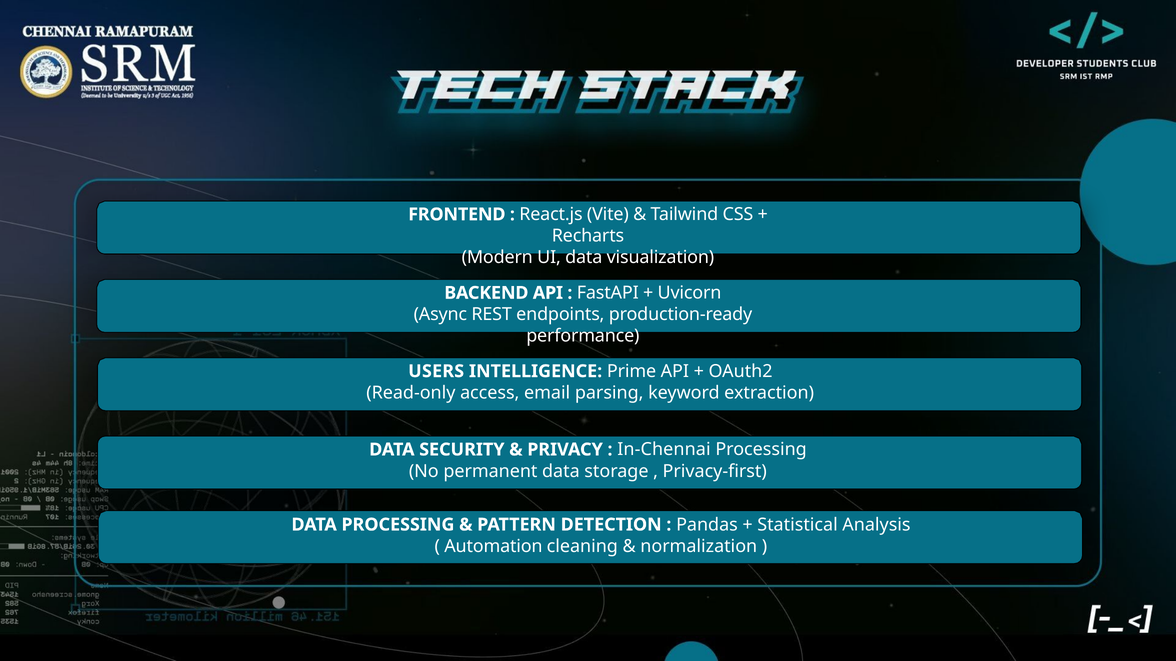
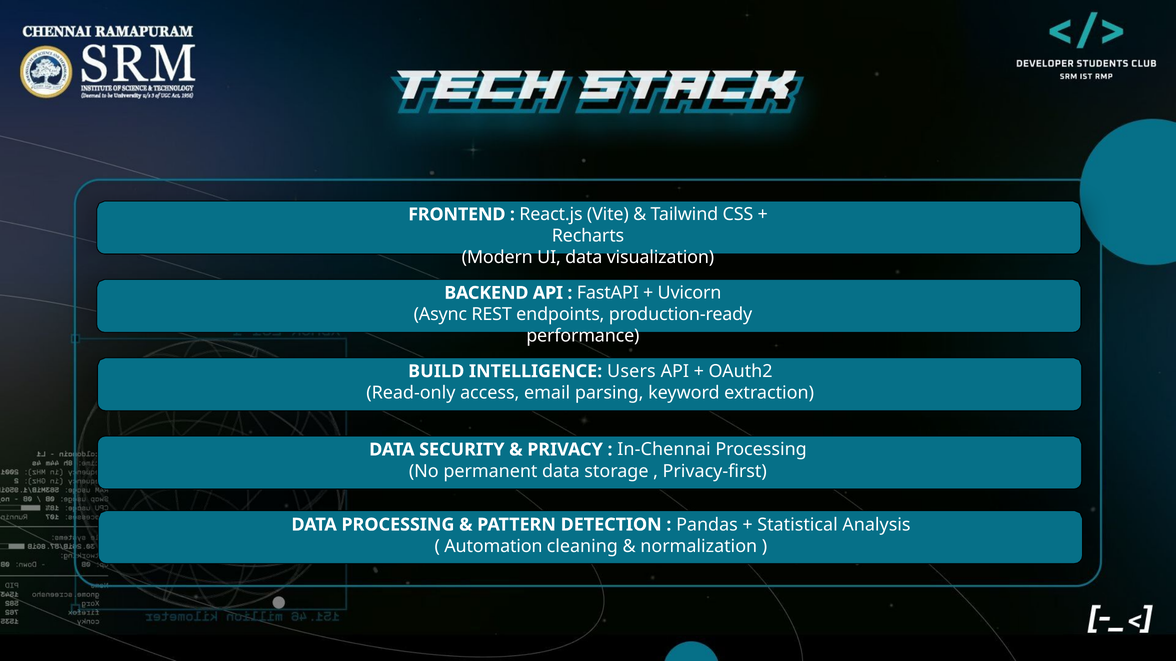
USERS: USERS -> BUILD (436, 372)
Prime: Prime -> Users (631, 372)
